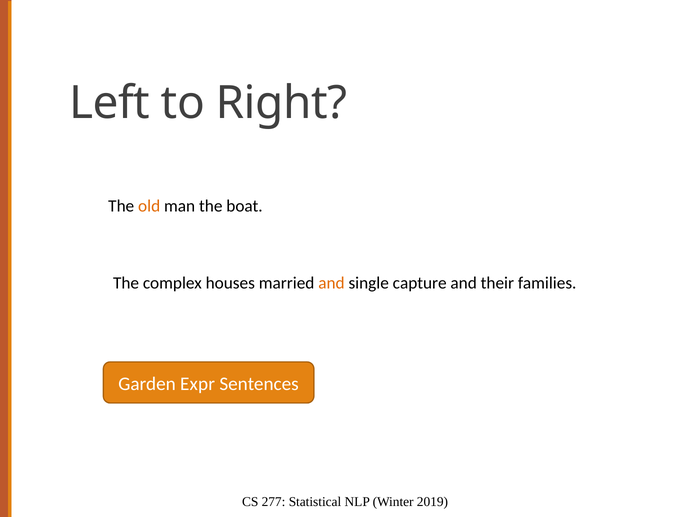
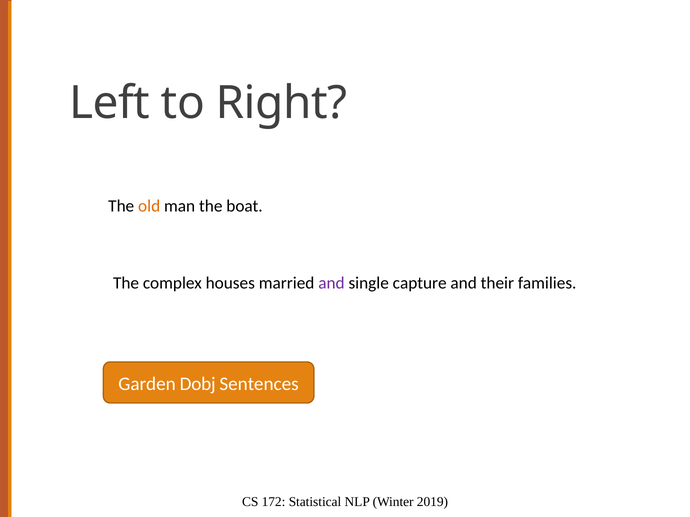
and colour: orange -> purple (331, 284)
Expr: Expr -> Dobj (198, 384)
277: 277 -> 172 (274, 502)
